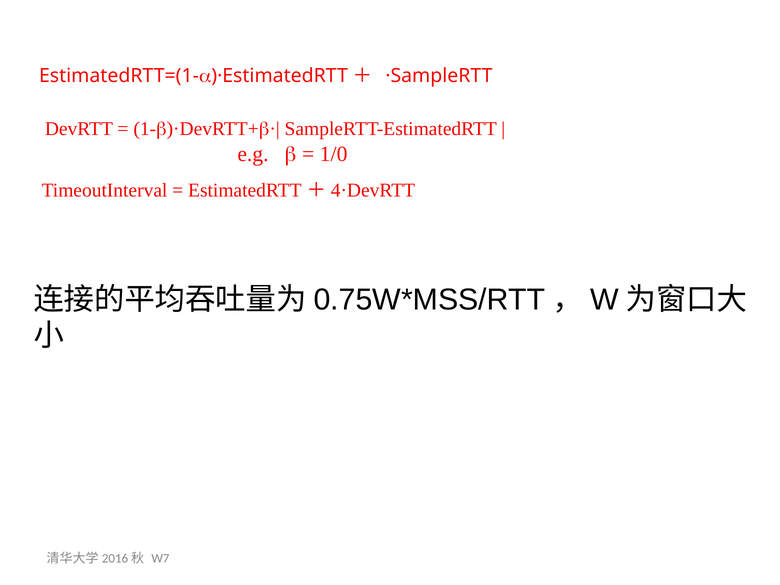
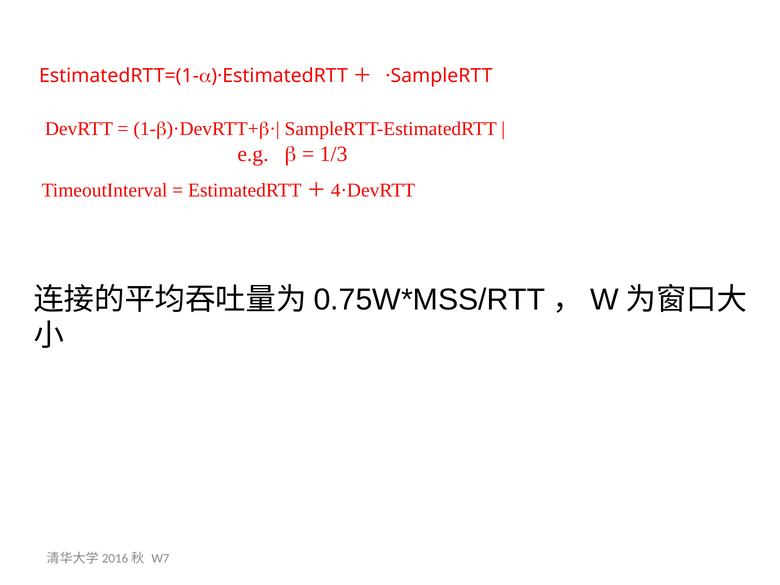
1/0: 1/0 -> 1/3 (334, 154)
